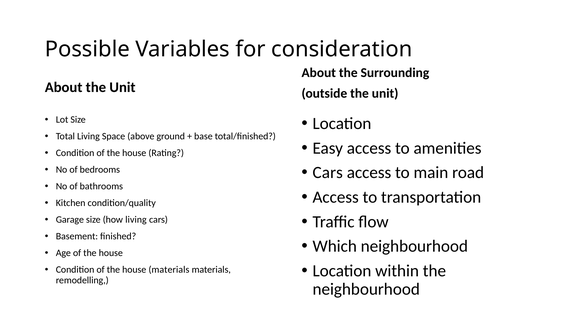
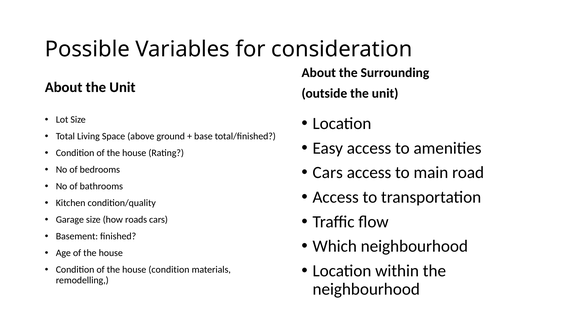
how living: living -> roads (136, 220)
house materials: materials -> condition (169, 270)
